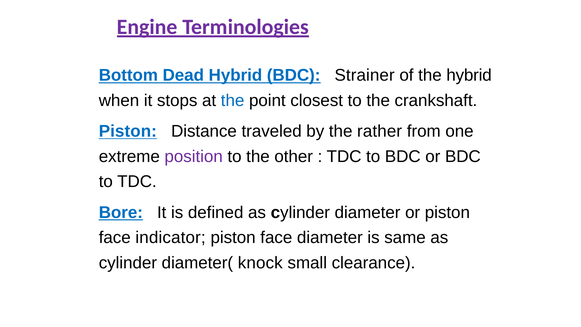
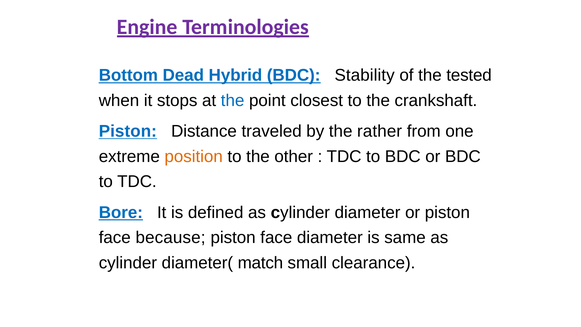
Strainer: Strainer -> Stability (365, 75)
the hybrid: hybrid -> tested (469, 75)
position colour: purple -> orange (194, 156)
indicator: indicator -> because (171, 237)
knock: knock -> match (260, 263)
